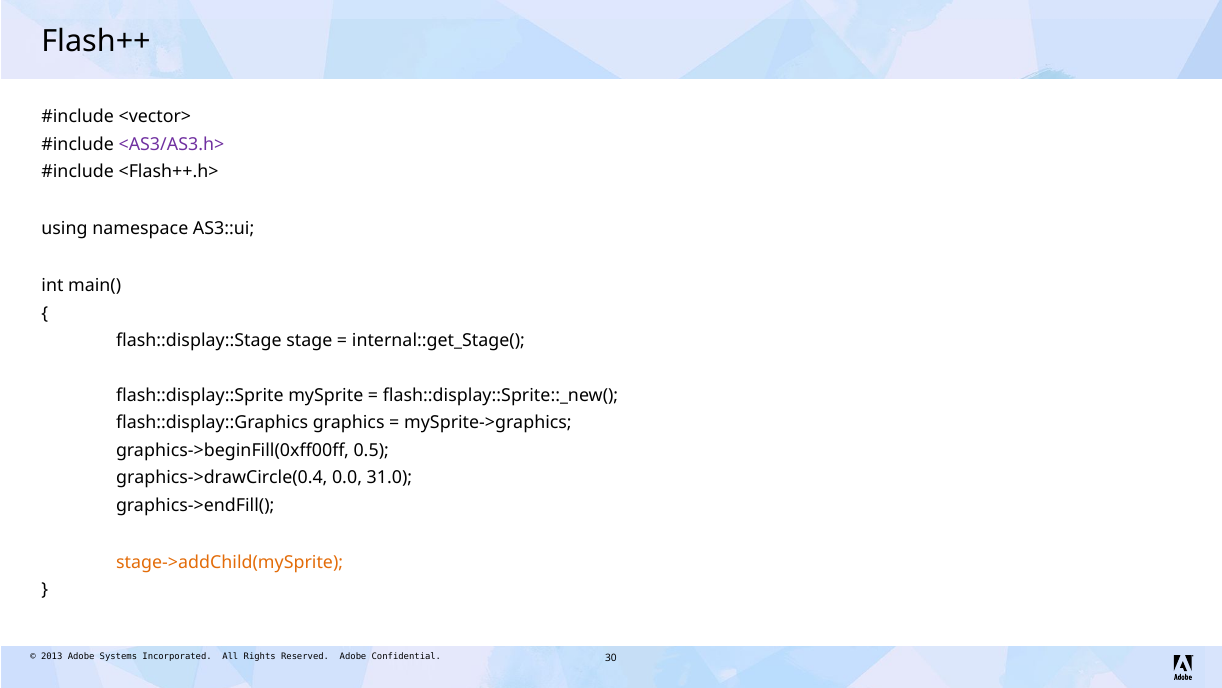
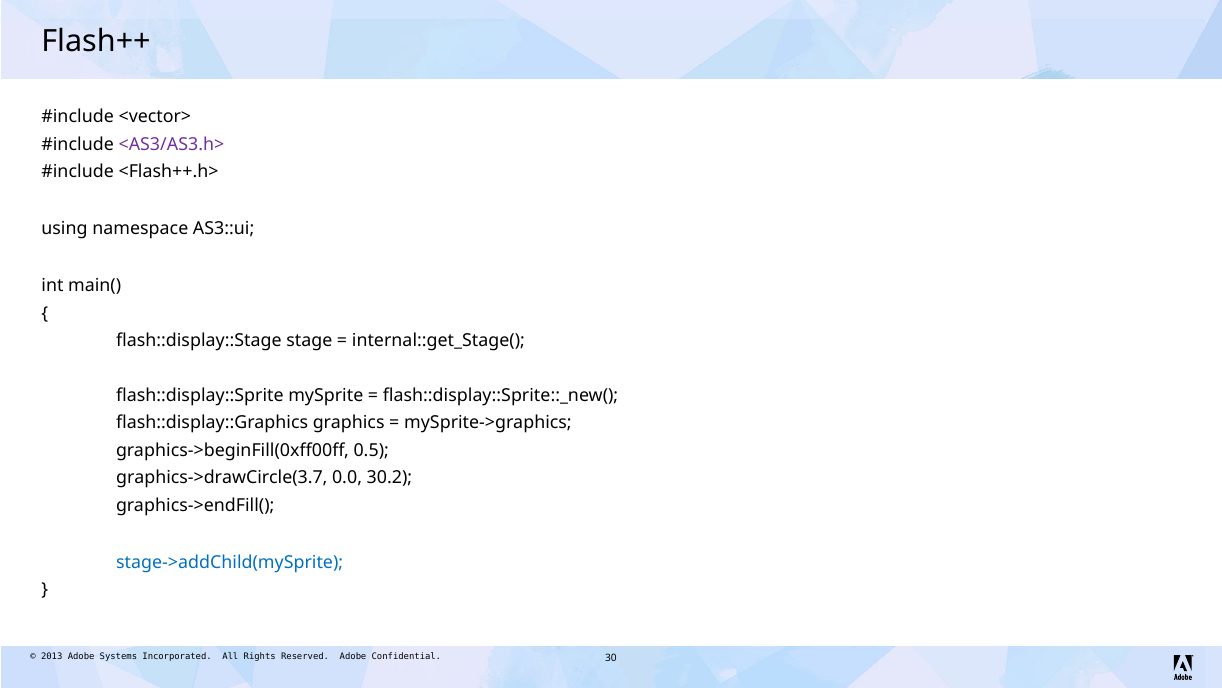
graphics->drawCircle(0.4: graphics->drawCircle(0.4 -> graphics->drawCircle(3.7 (222, 478)
31.0: 31.0 -> 30.2 (389, 478)
stage->addChild(mySprite colour: orange -> blue (230, 562)
